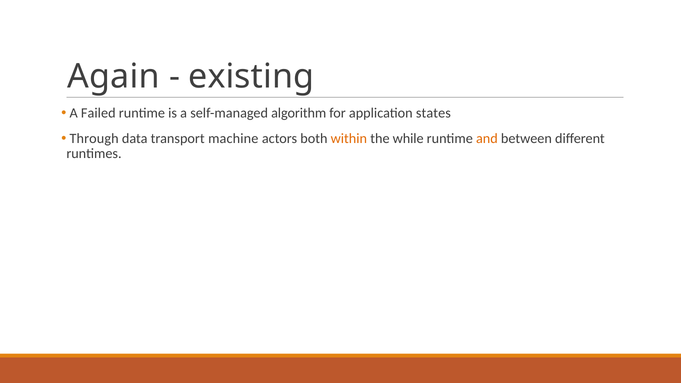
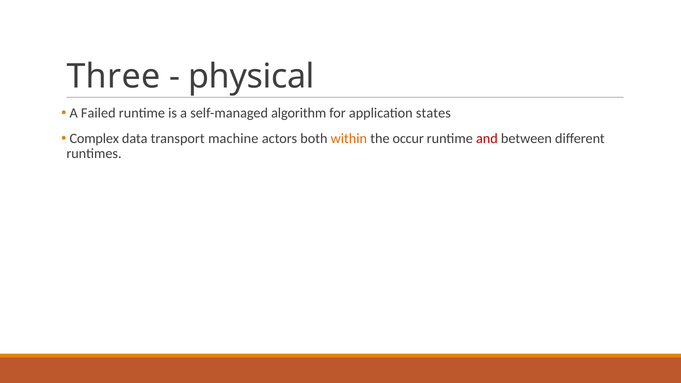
Again: Again -> Three (114, 76)
existing: existing -> physical (251, 76)
Through: Through -> Complex (94, 138)
while: while -> occur (408, 138)
and colour: orange -> red (487, 138)
